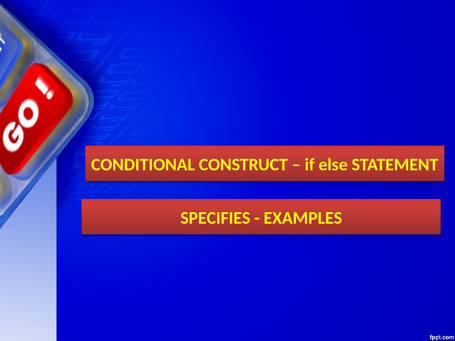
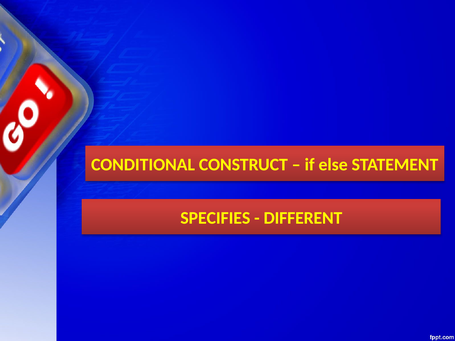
EXAMPLES: EXAMPLES -> DIFFERENT (303, 218)
